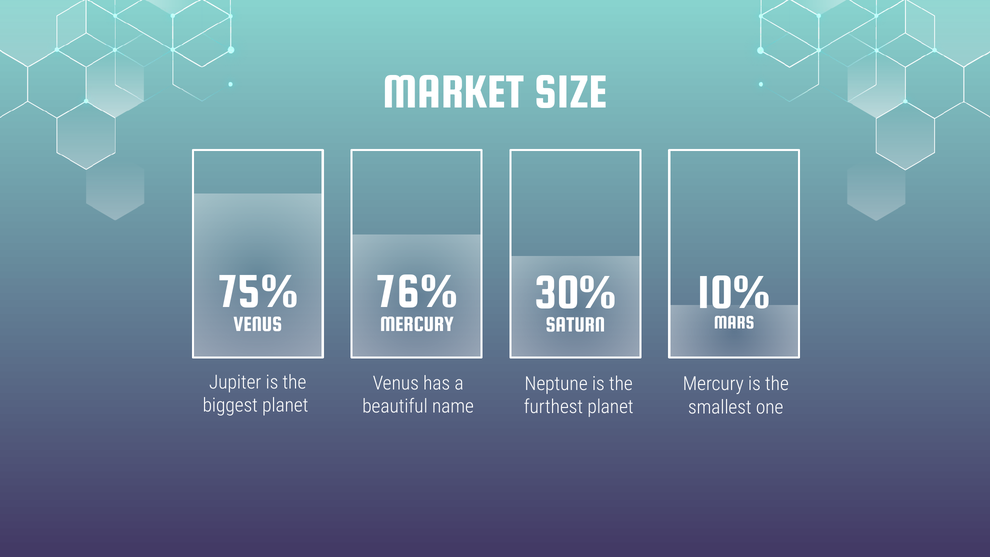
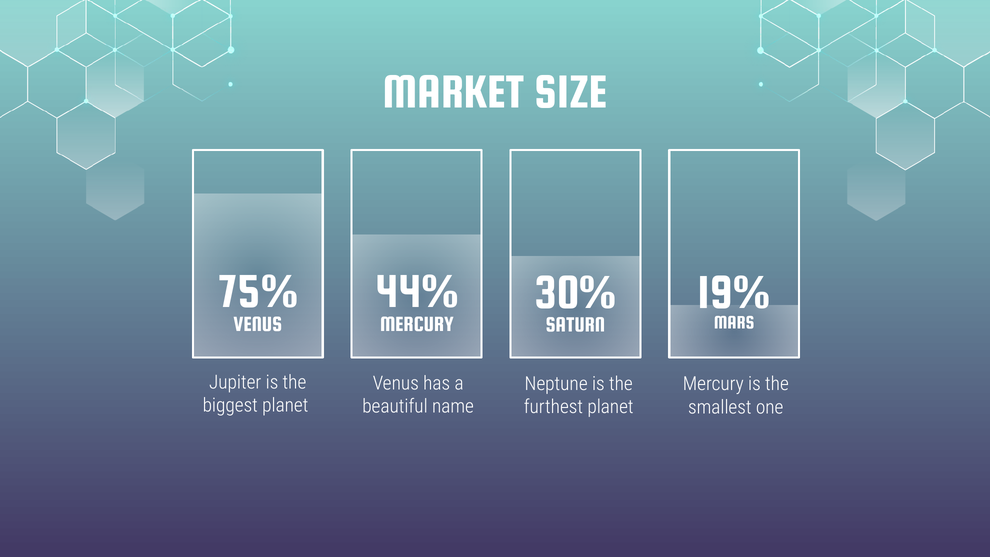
76%: 76% -> 44% (417, 291)
10%: 10% -> 19% (734, 292)
